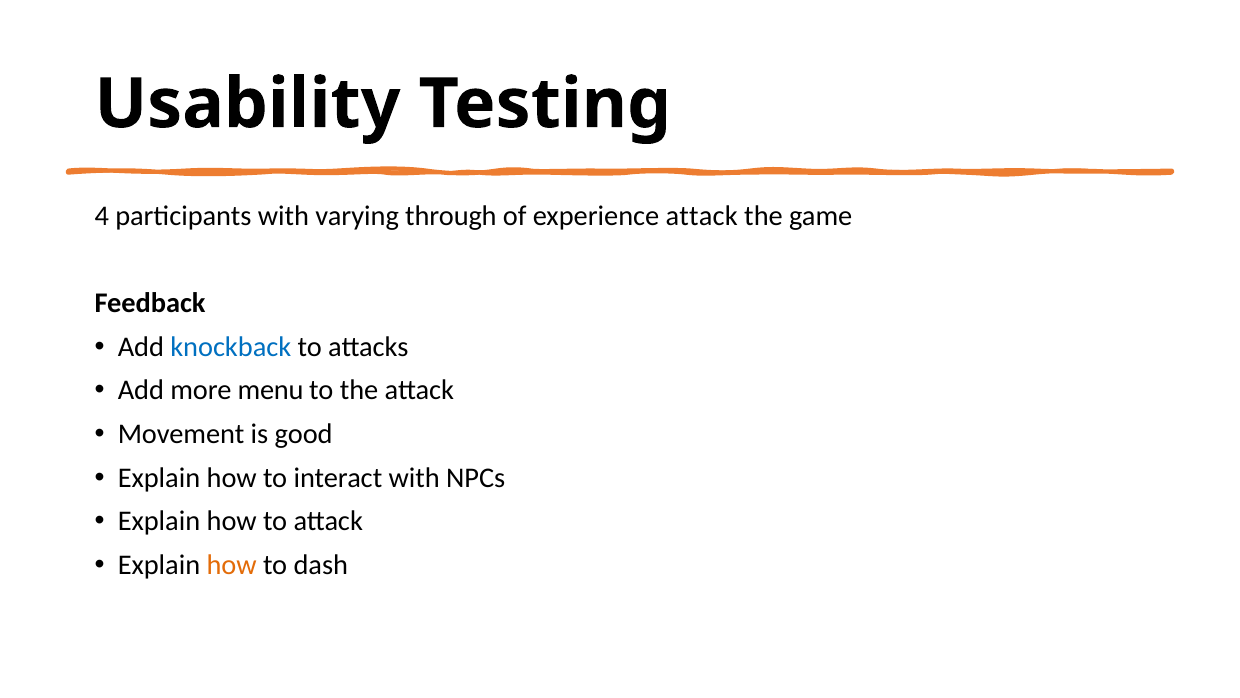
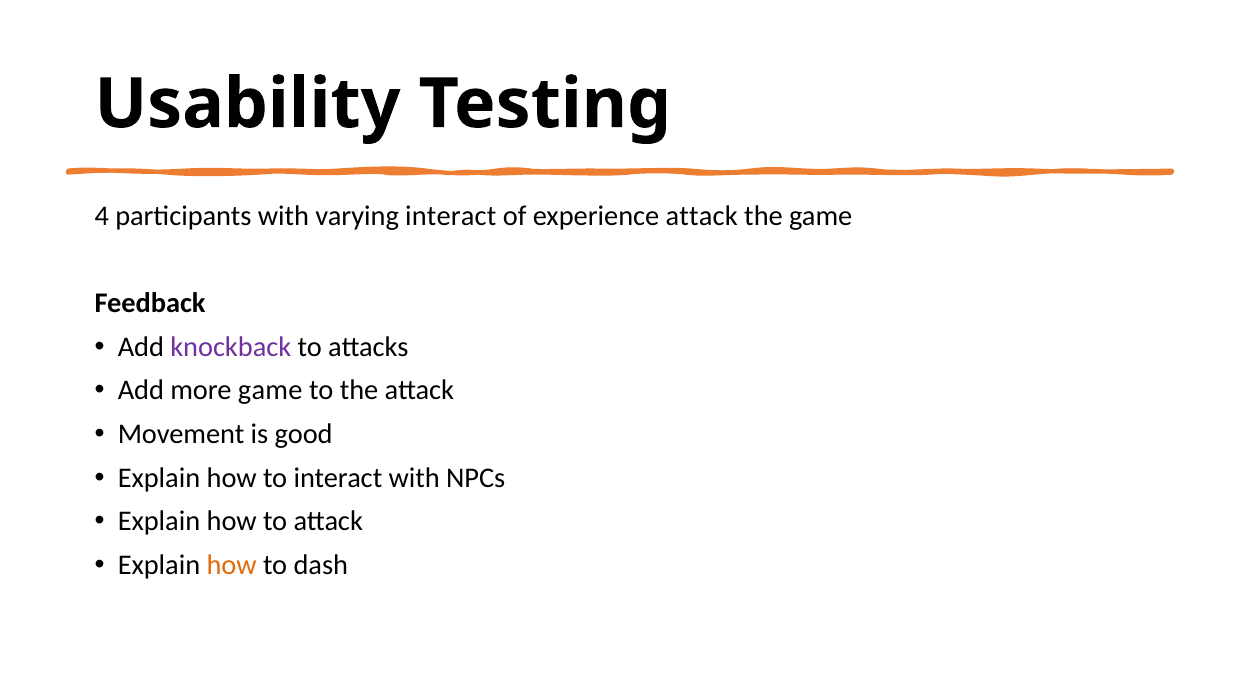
varying through: through -> interact (451, 216)
knockback colour: blue -> purple (231, 347)
more menu: menu -> game (270, 390)
